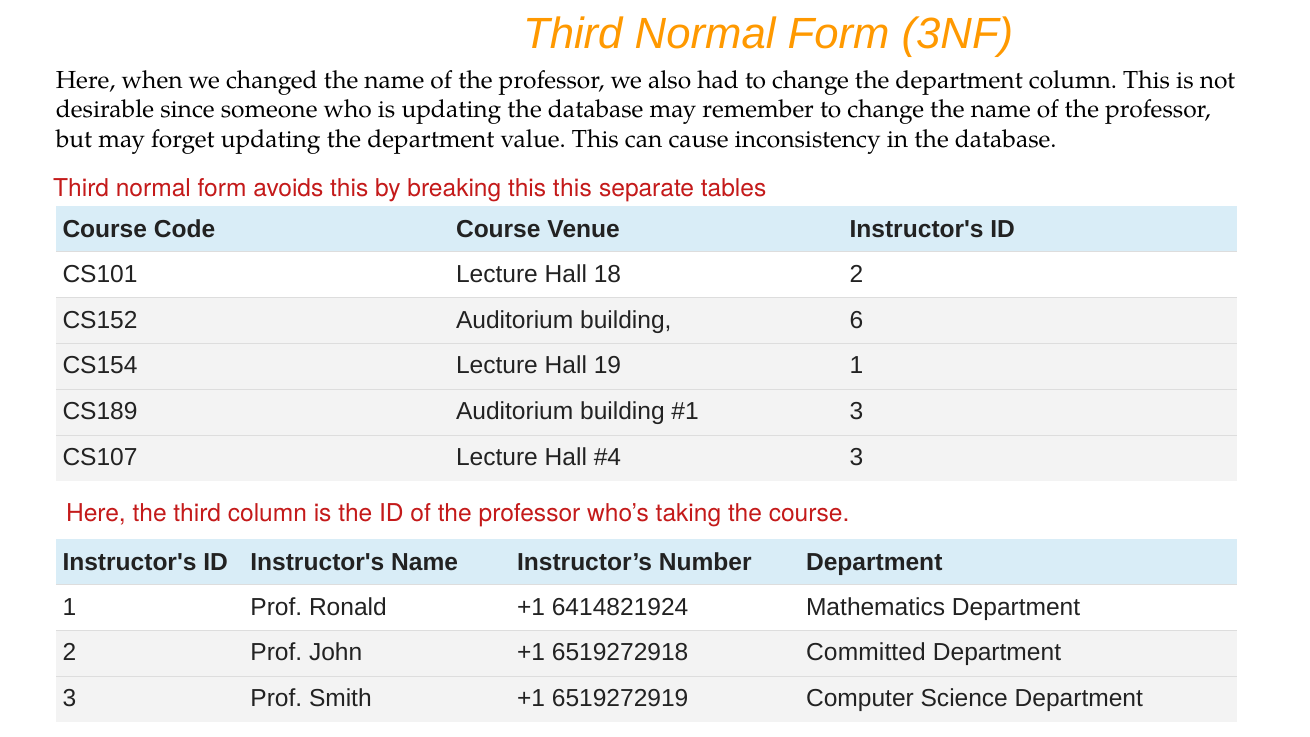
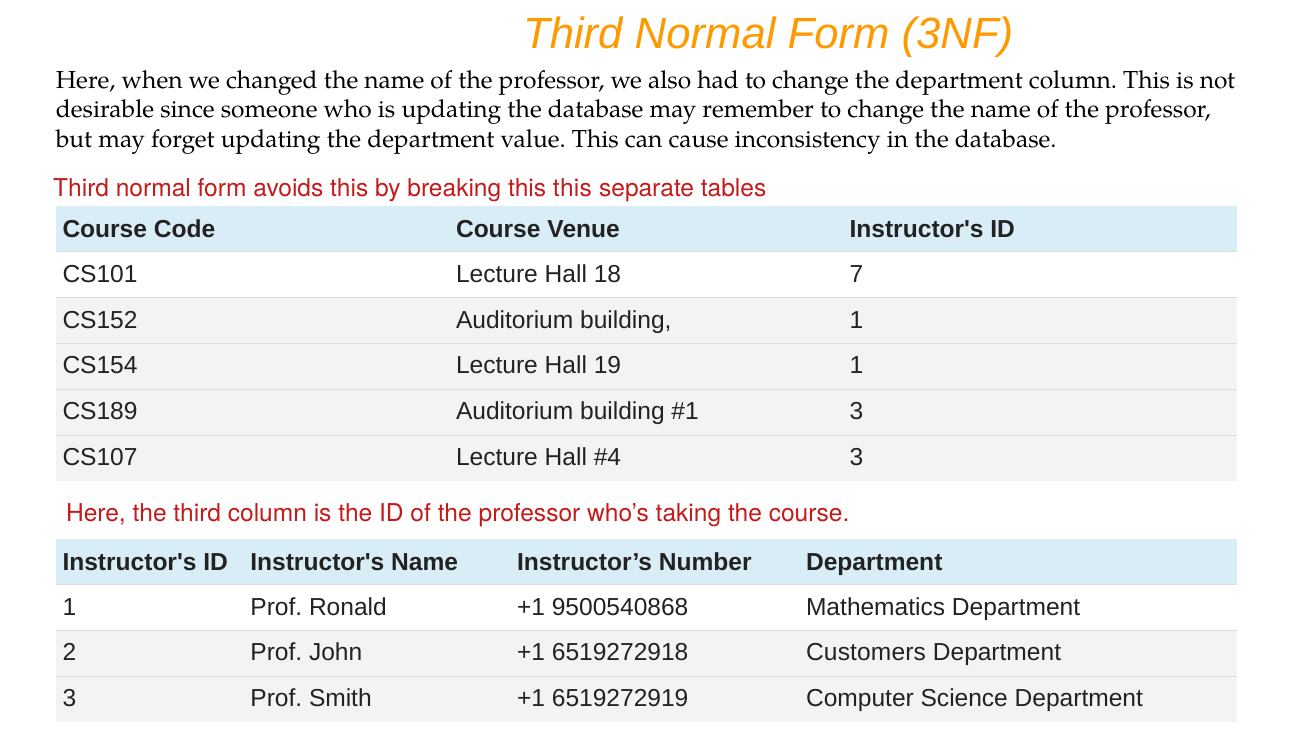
18 2: 2 -> 7 (857, 274)
building 6: 6 -> 1 (857, 320)
6414821924: 6414821924 -> 9500540868 (620, 607)
Committed: Committed -> Customers (866, 653)
